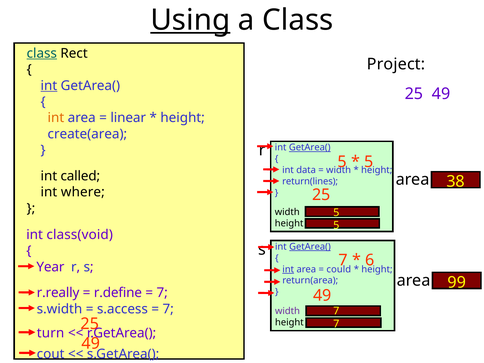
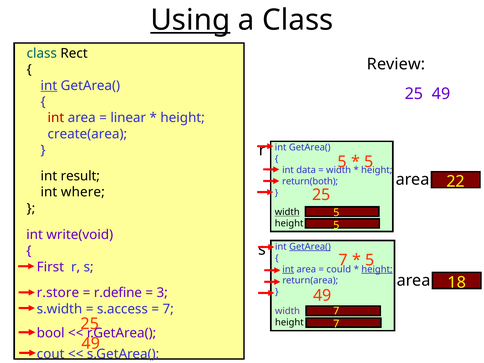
class underline: present -> none (42, 53)
Project: Project -> Review (396, 64)
int colour: orange -> red (56, 118)
GetArea( underline: present -> none (310, 148)
called: called -> result (80, 176)
38: 38 -> 22 (456, 182)
return(lines: return(lines -> return(both (310, 181)
width underline: none -> present (287, 212)
class(void: class(void -> write(void (80, 235)
6: 6 -> 5 (370, 260)
Year: Year -> First (50, 267)
height underline: none -> present (377, 269)
99: 99 -> 18 (457, 282)
r.really: r.really -> r.store (58, 293)
7: 7 -> 3 (162, 293)
turn: turn -> bool (51, 333)
